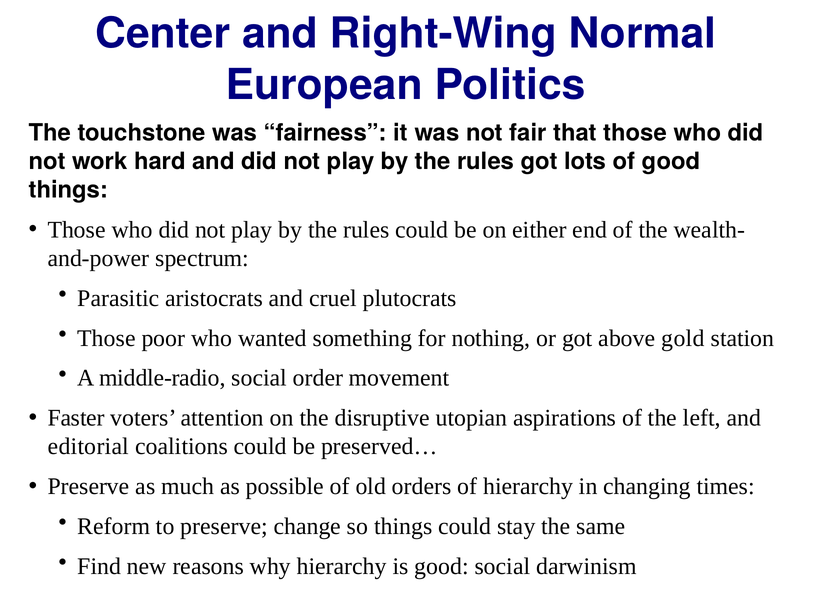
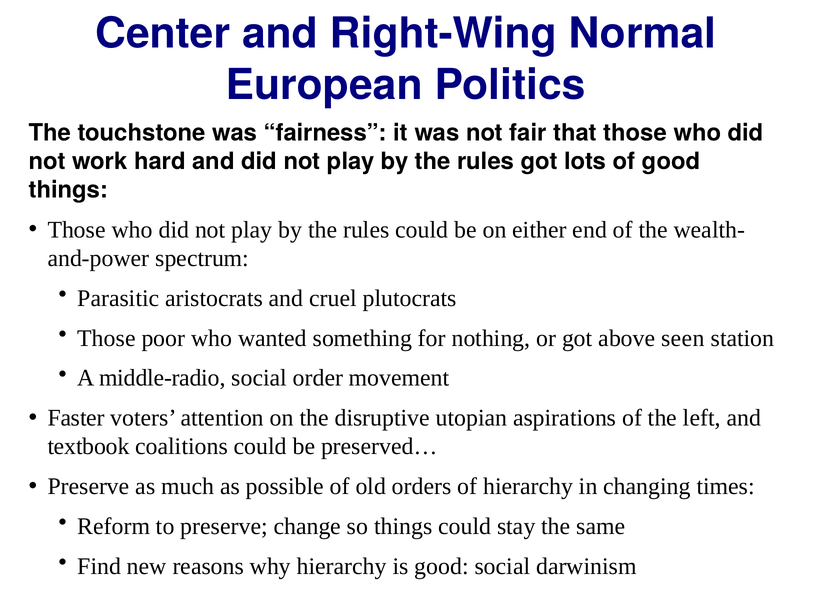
gold: gold -> seen (683, 338)
editorial: editorial -> textbook (89, 446)
